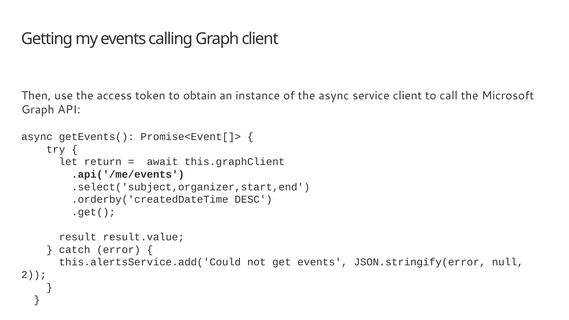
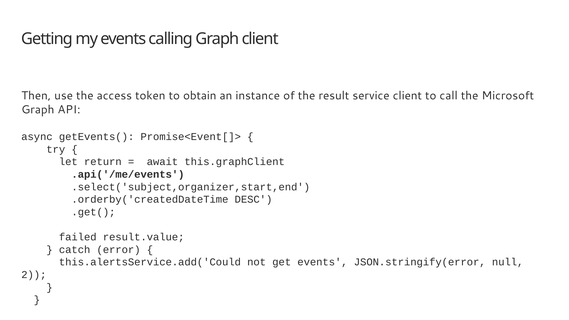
the async: async -> result (334, 96)
result: result -> failed (78, 237)
